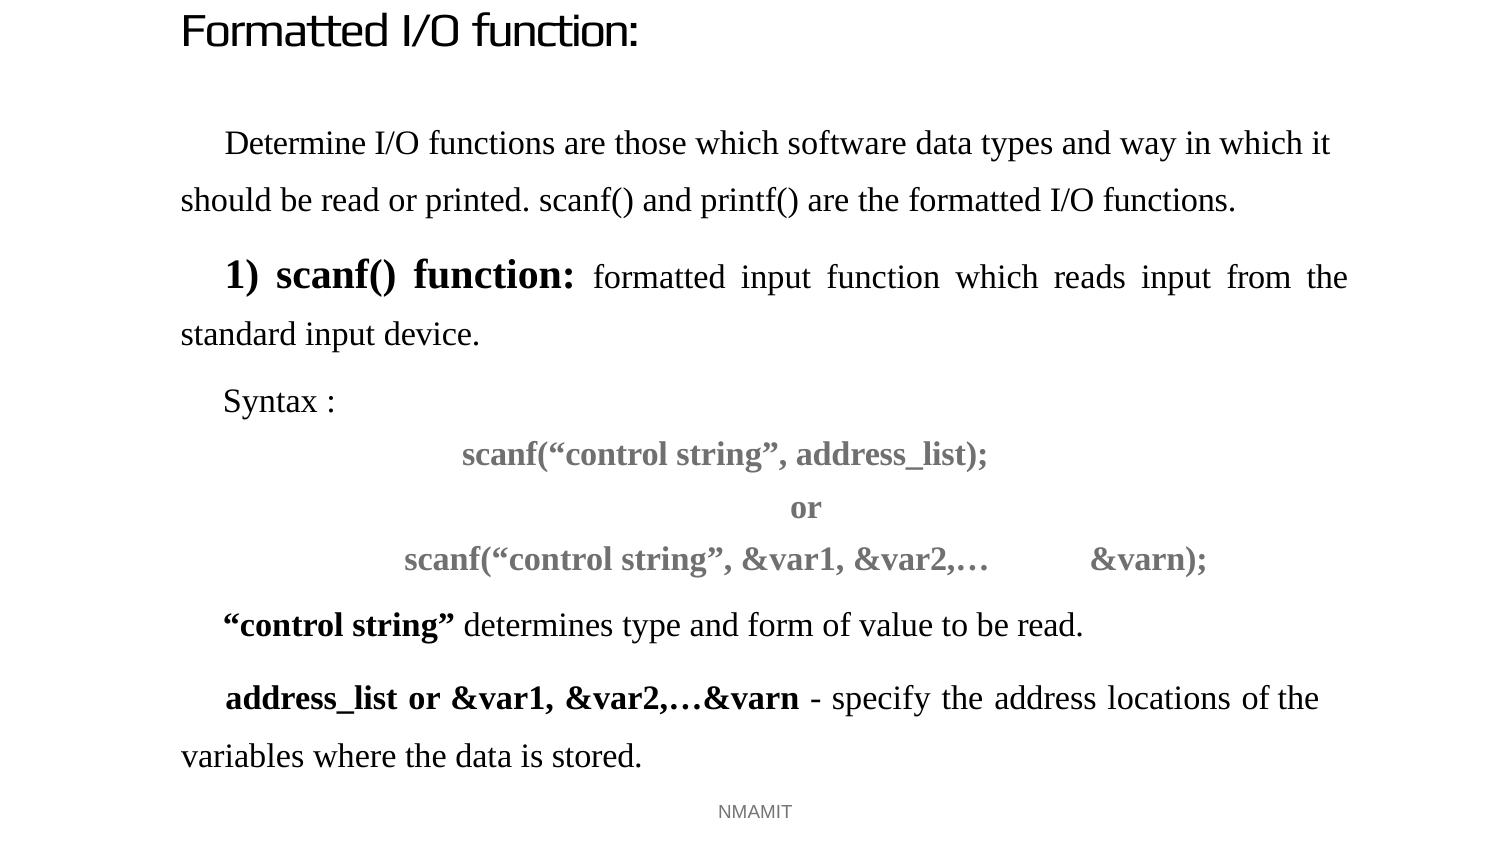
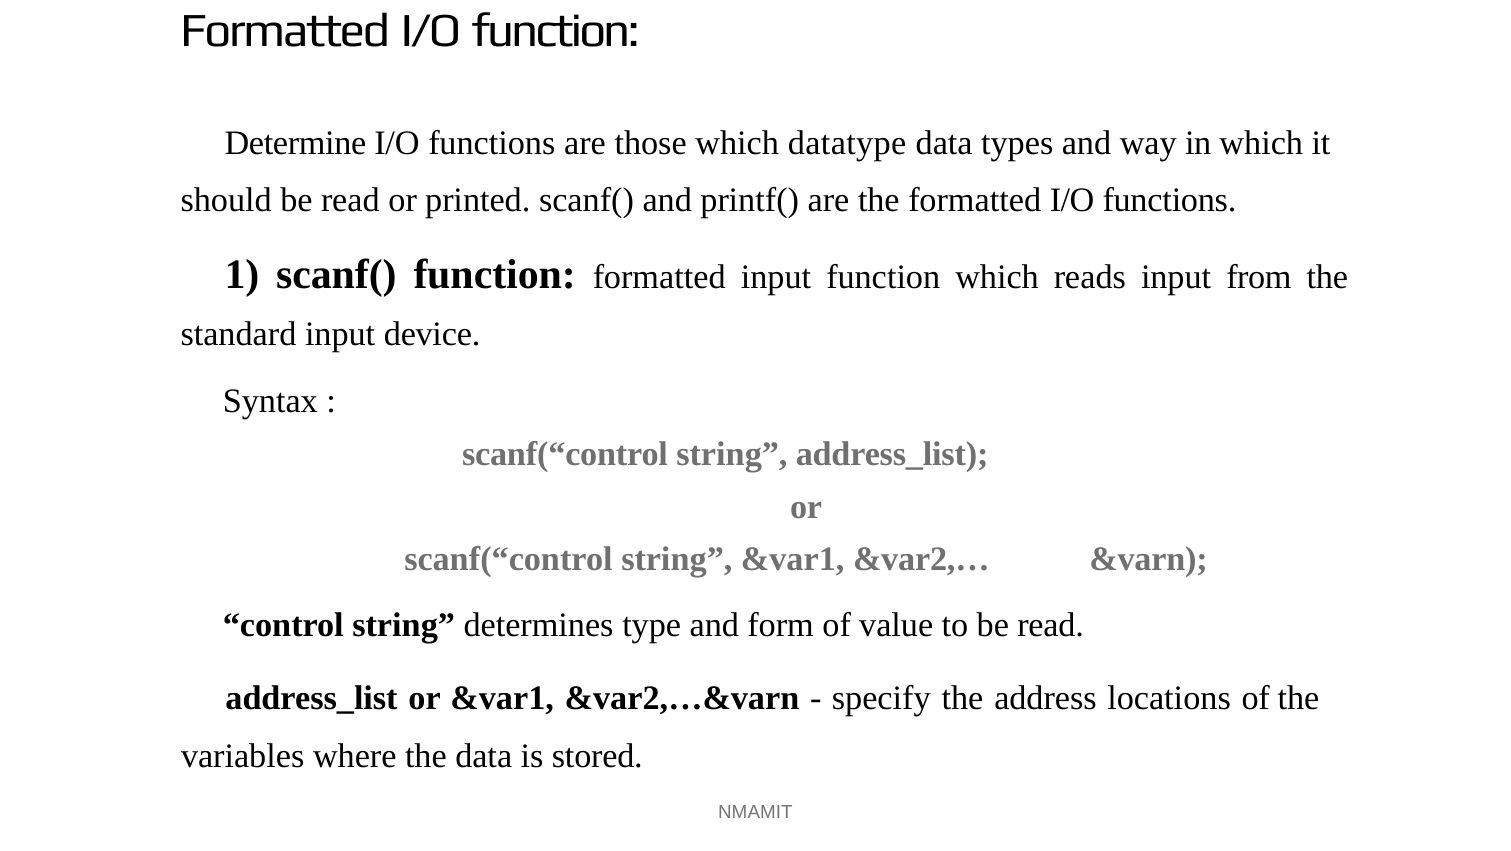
software: software -> datatype (847, 143)
